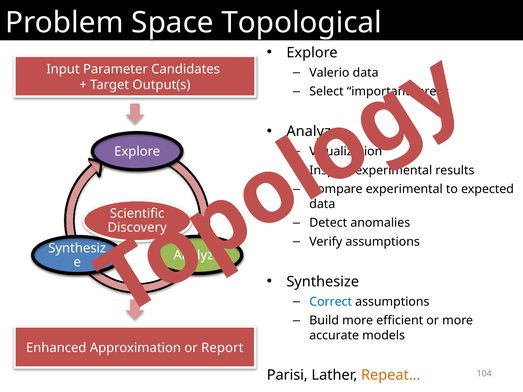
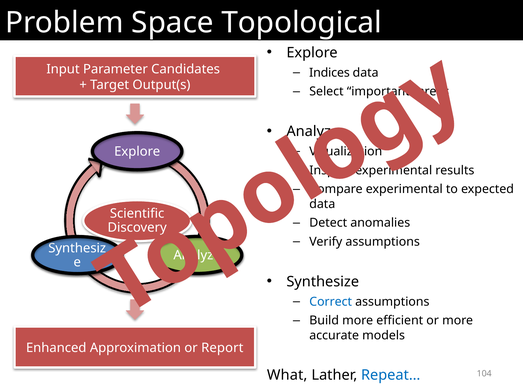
Valerio: Valerio -> Indices (329, 73)
Parisi: Parisi -> What (287, 375)
Repeat… colour: orange -> blue (391, 375)
